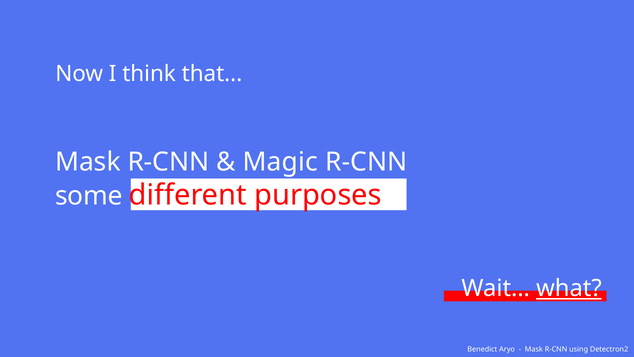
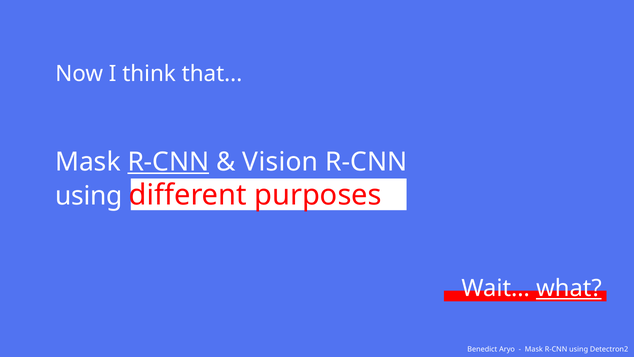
R-CNN underline: none -> present (168, 162)
Magic: Magic -> Vision (280, 162)
some: some -> using (89, 196)
